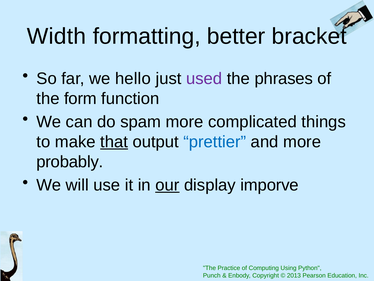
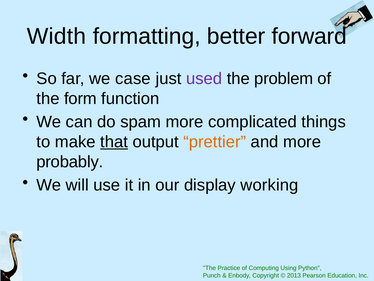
bracket: bracket -> forward (309, 36)
hello: hello -> case (133, 78)
phrases: phrases -> problem (284, 78)
prettier colour: blue -> orange (215, 142)
our underline: present -> none (167, 185)
imporve: imporve -> working (269, 185)
